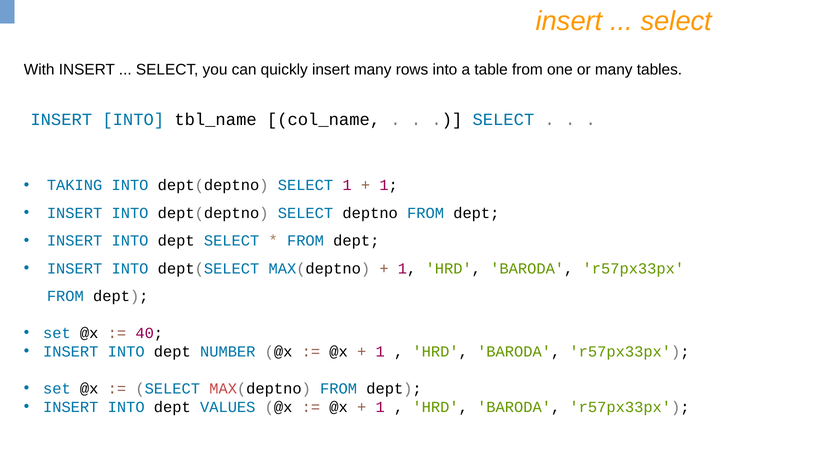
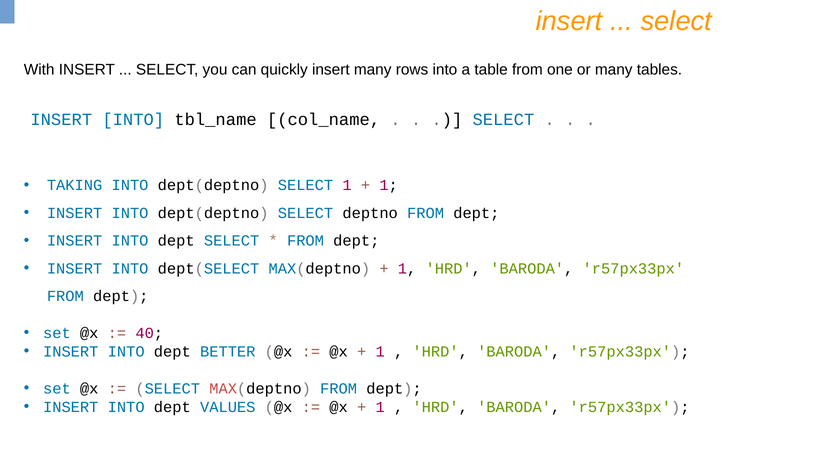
NUMBER: NUMBER -> BETTER (228, 352)
